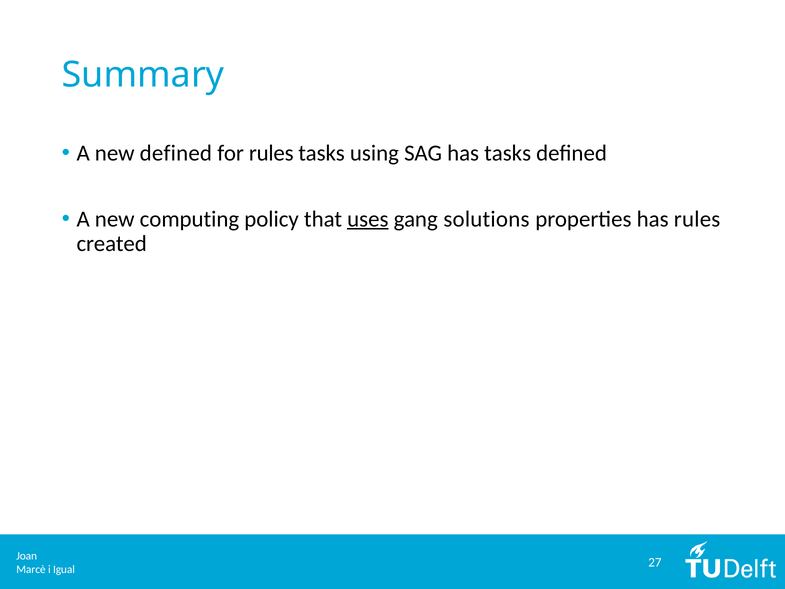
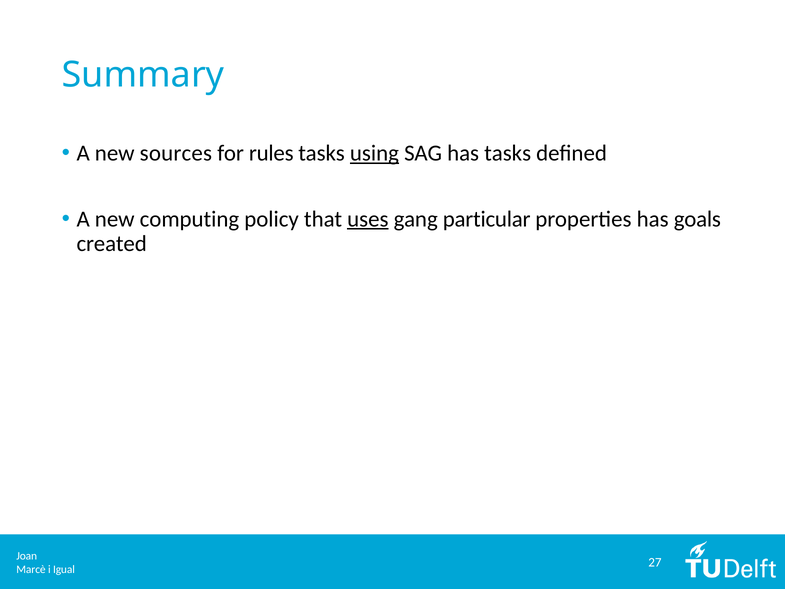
new defined: defined -> sources (176, 153)
using underline: none -> present (374, 153)
solutions: solutions -> particular (487, 219)
has rules: rules -> goals (697, 219)
